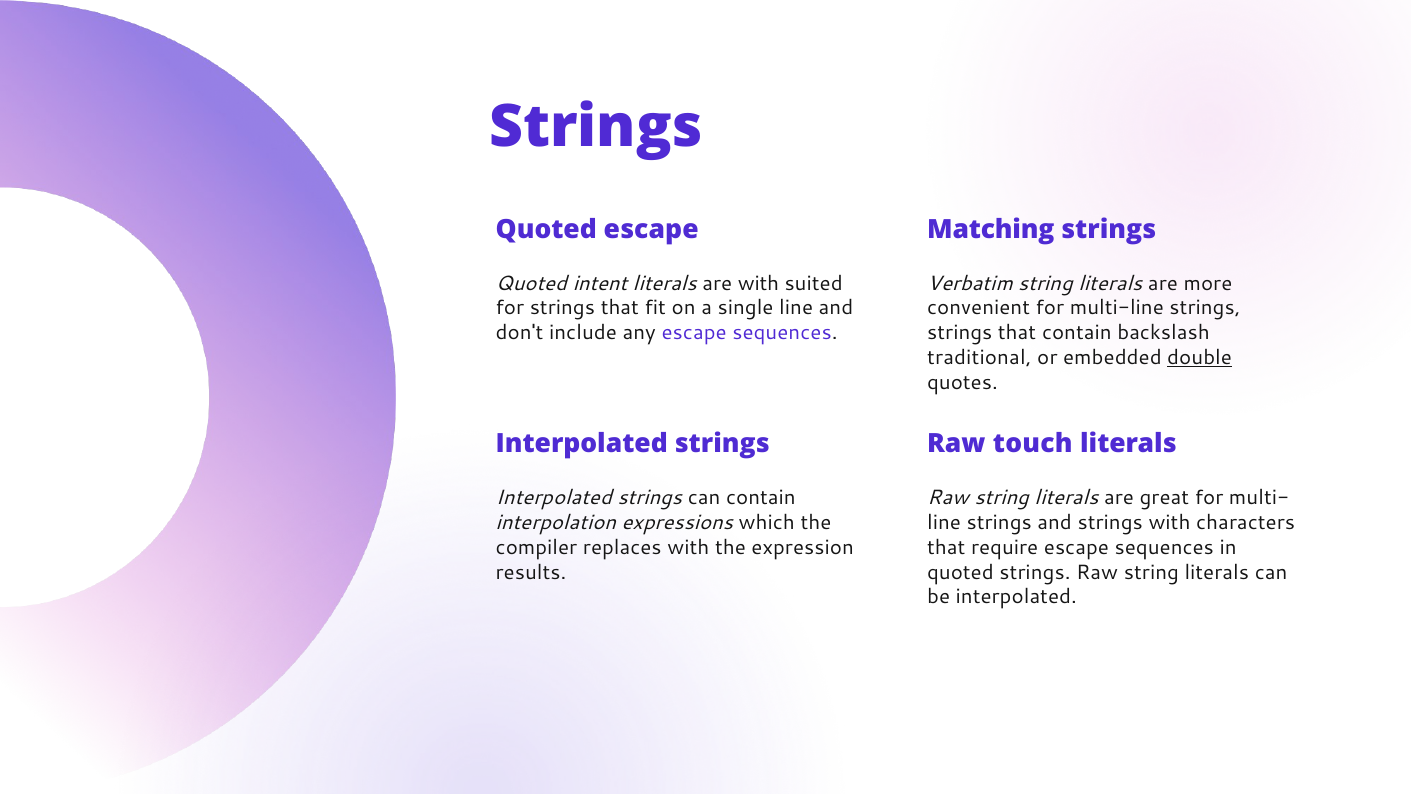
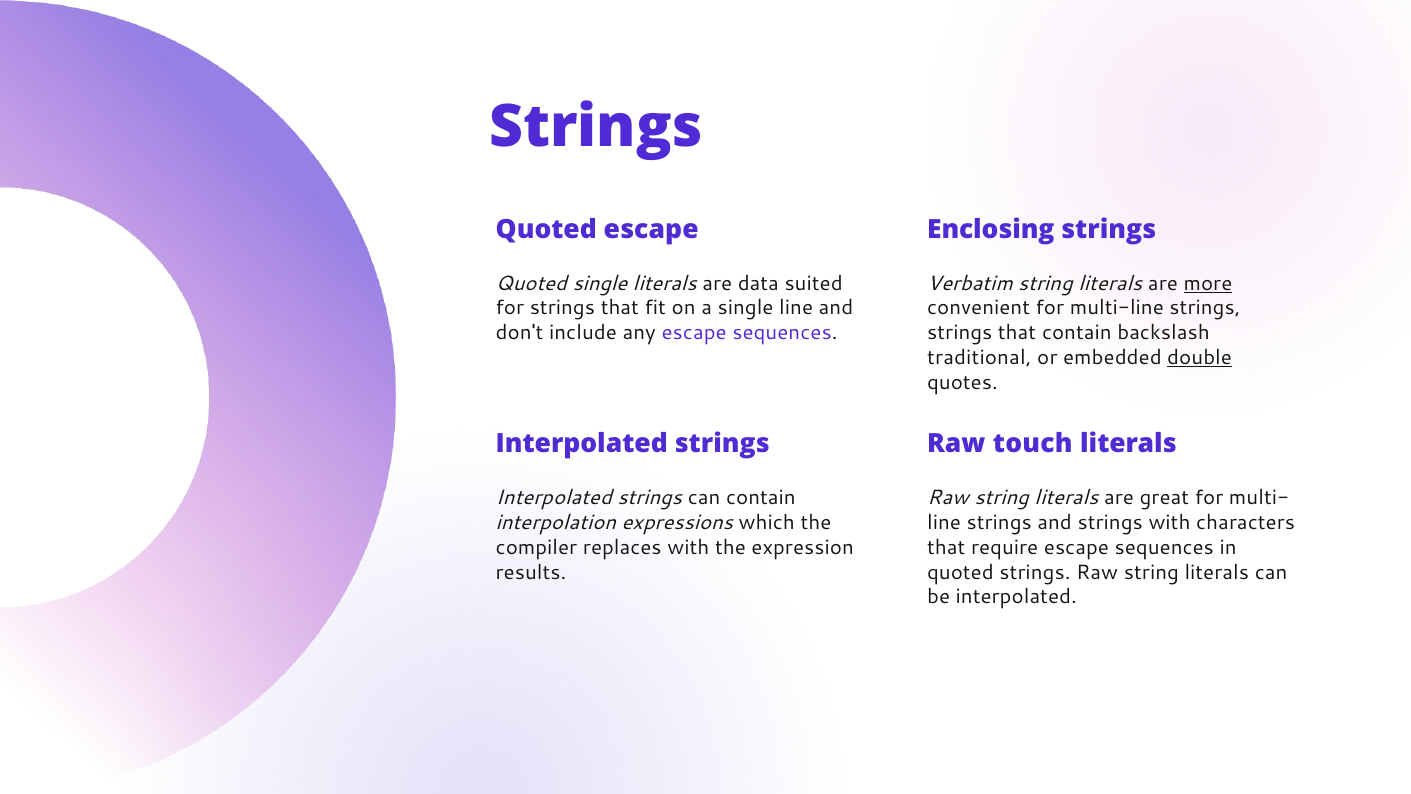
Matching: Matching -> Enclosing (991, 229)
Quoted intent: intent -> single (600, 283)
are with: with -> data (758, 283)
more underline: none -> present (1208, 283)
